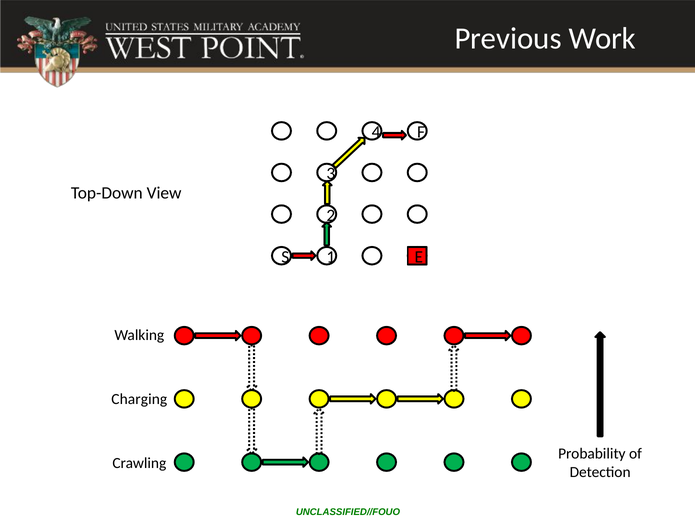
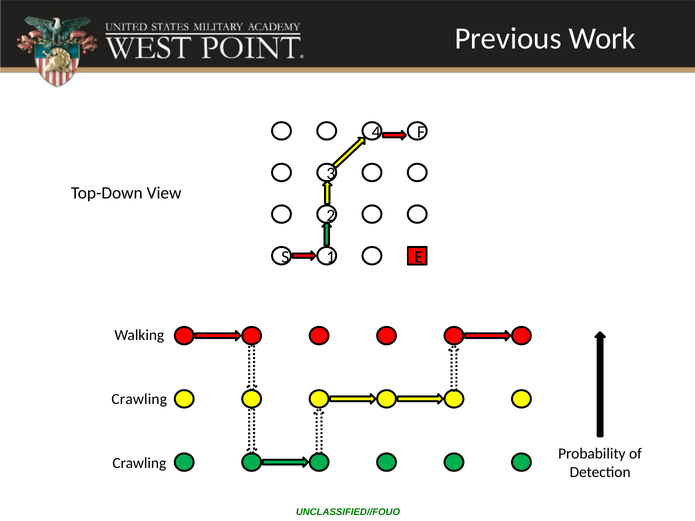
Charging: Charging -> Crawling (139, 399)
